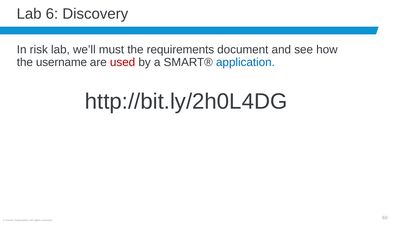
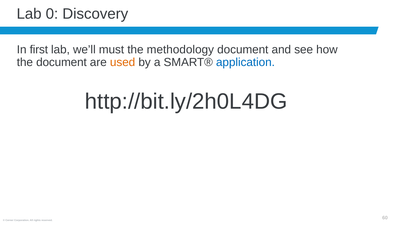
6: 6 -> 0 (52, 14)
risk: risk -> first (39, 50)
requirements: requirements -> methodology (180, 50)
the username: username -> document (61, 62)
used colour: red -> orange (123, 62)
